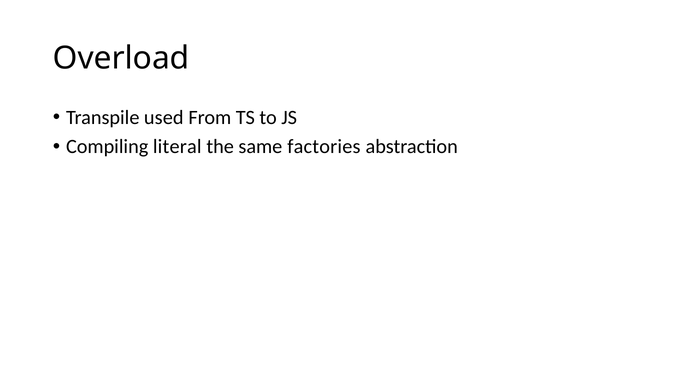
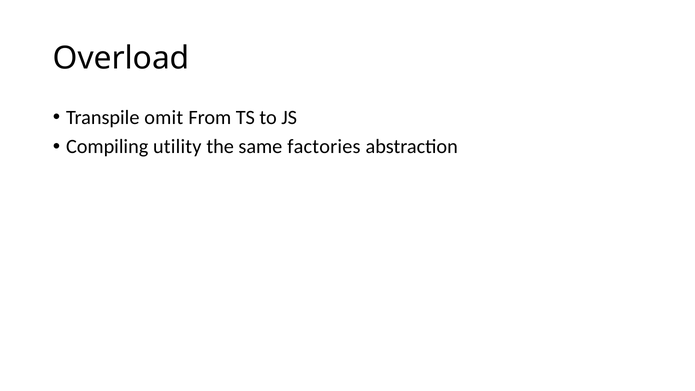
used: used -> omit (164, 118)
literal: literal -> utility (177, 147)
